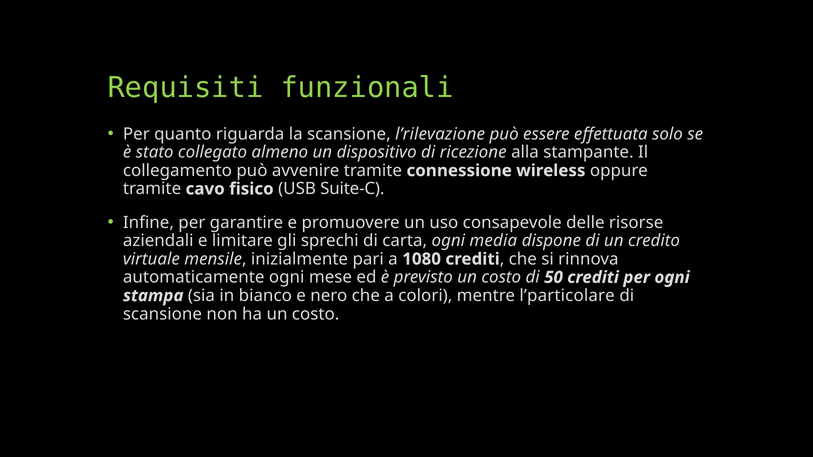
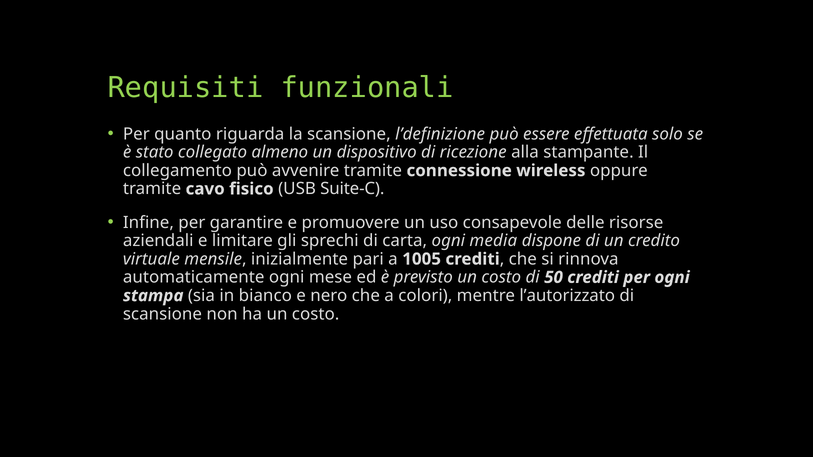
l’rilevazione: l’rilevazione -> l’definizione (440, 134)
1080: 1080 -> 1005 (422, 259)
l’particolare: l’particolare -> l’autorizzato (567, 296)
